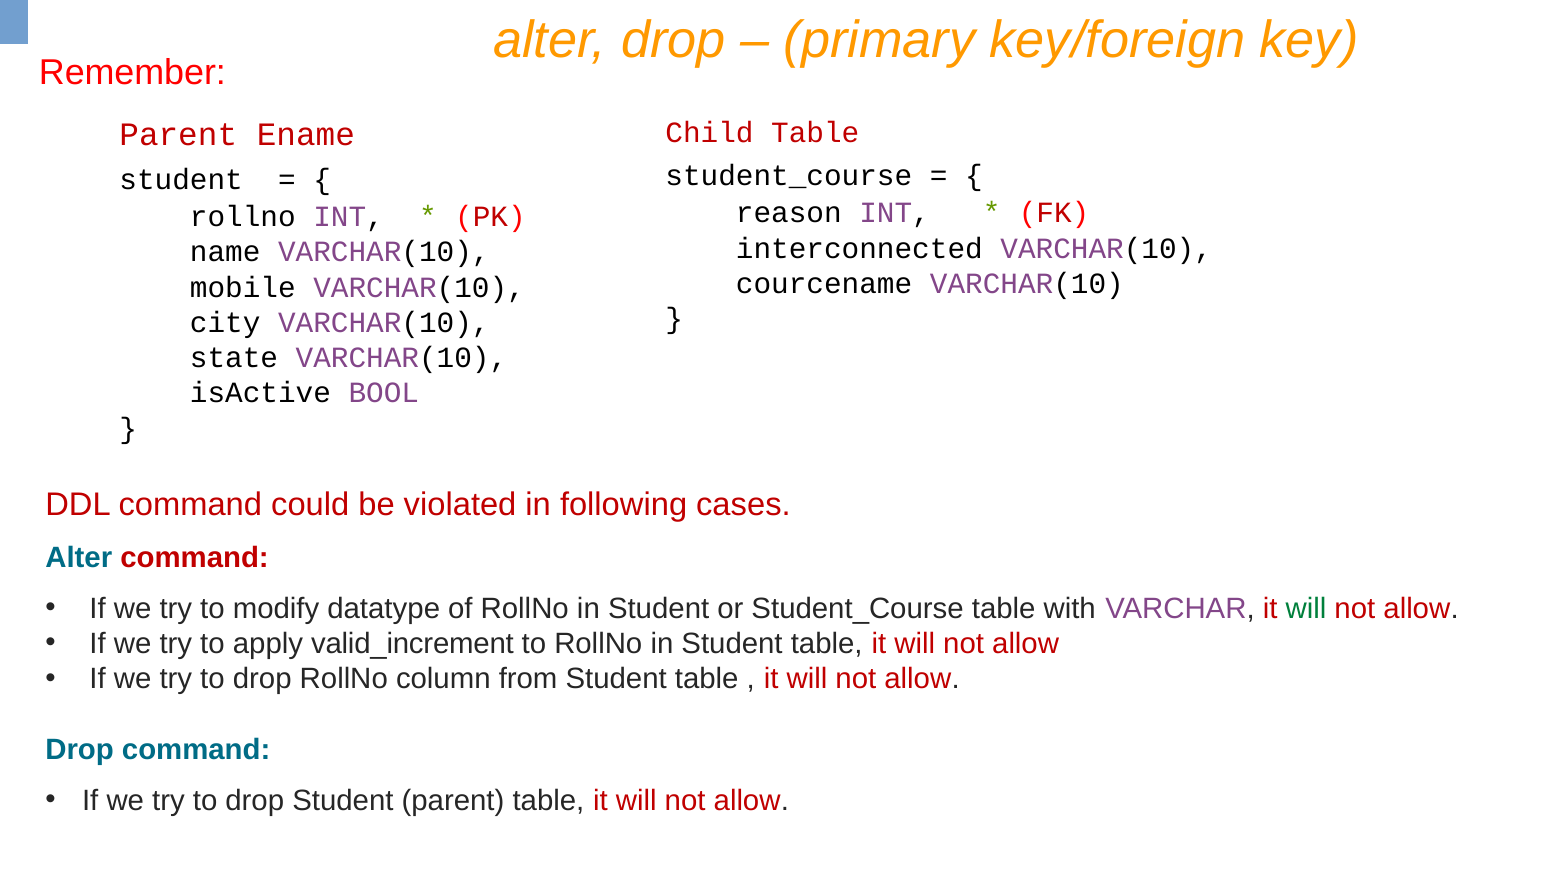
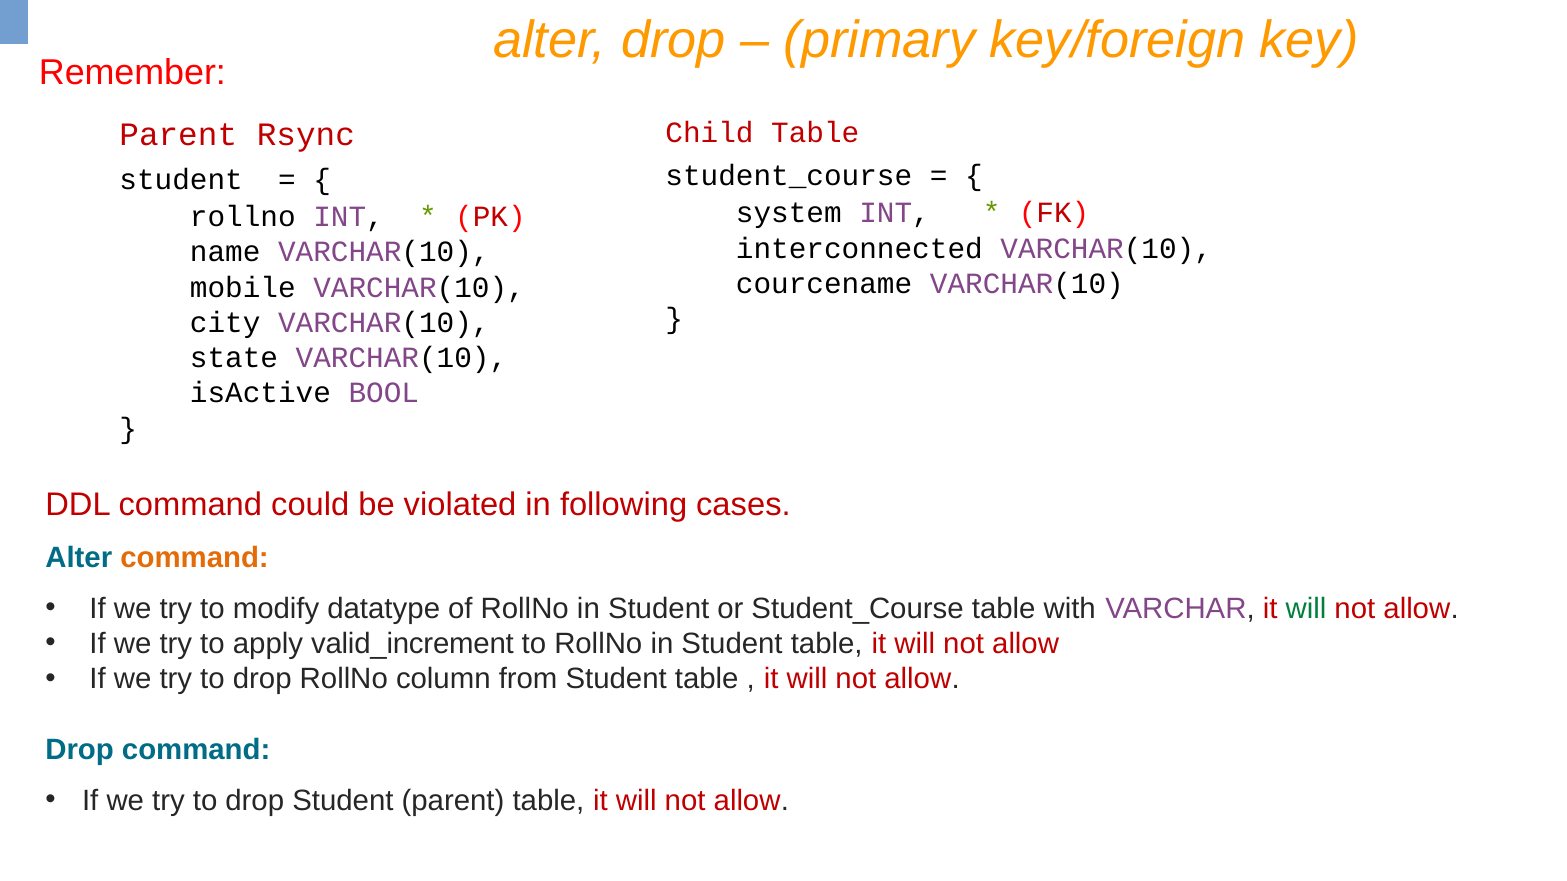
Ename: Ename -> Rsync (306, 135)
reason: reason -> system (789, 213)
command colour: red -> orange (195, 558)
